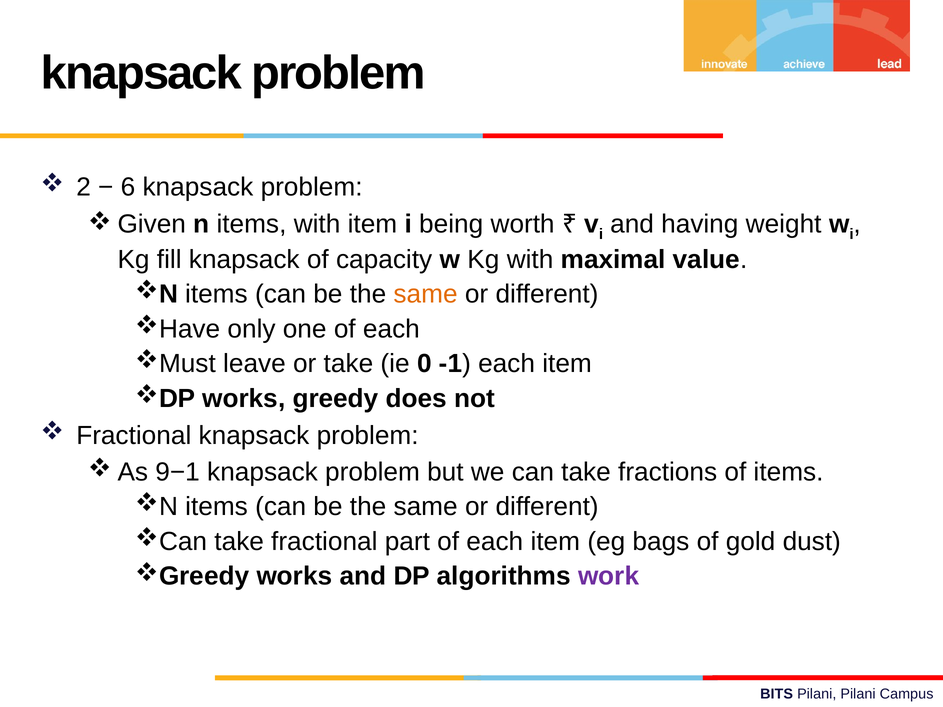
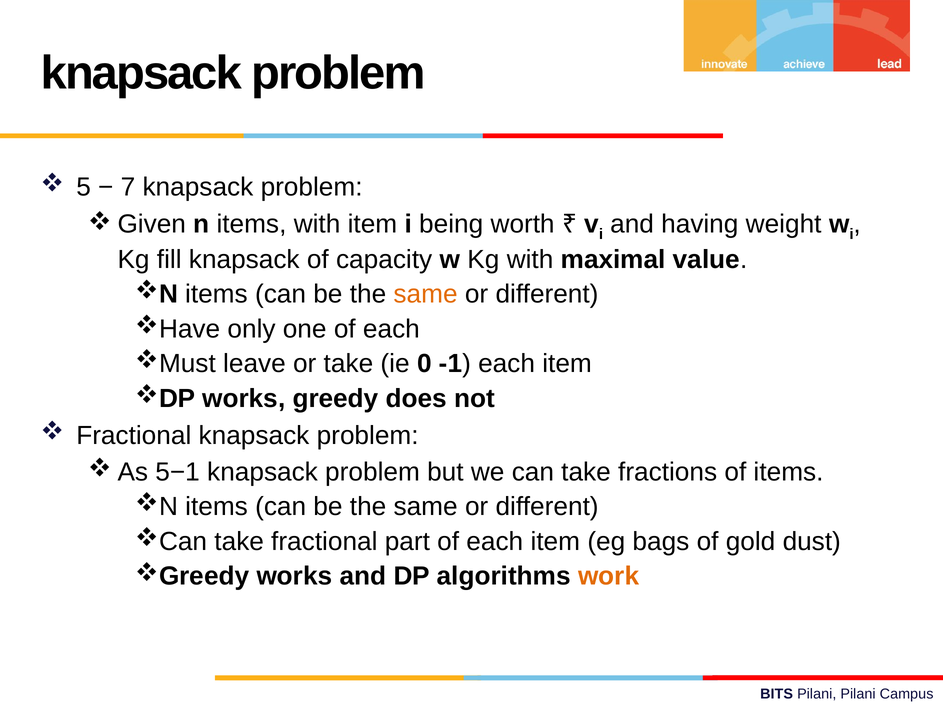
2: 2 -> 5 (84, 187)
6: 6 -> 7 (128, 187)
9−1: 9−1 -> 5−1 (178, 472)
work colour: purple -> orange (609, 576)
